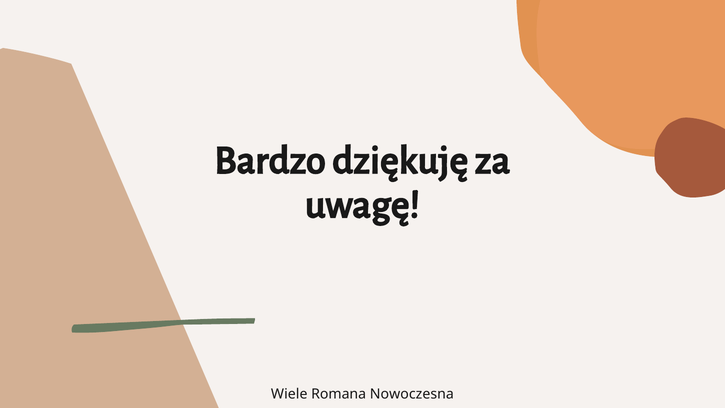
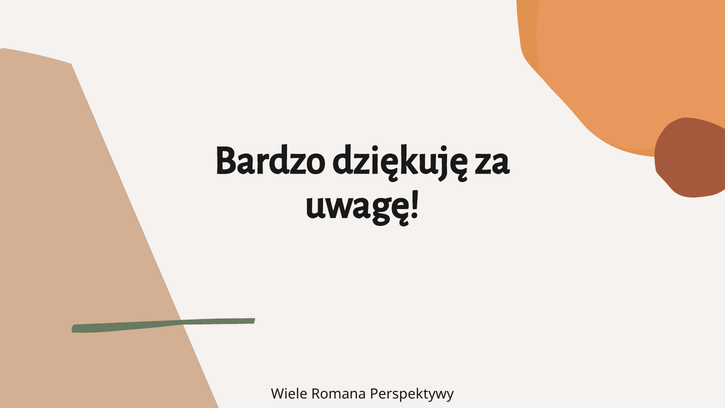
Nowoczesna: Nowoczesna -> Perspektywy (412, 394)
